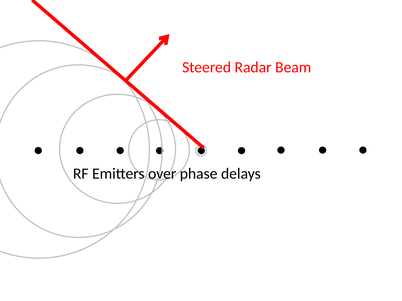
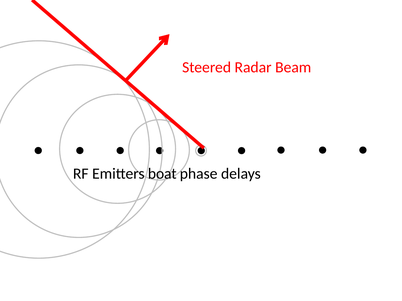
over: over -> boat (162, 174)
